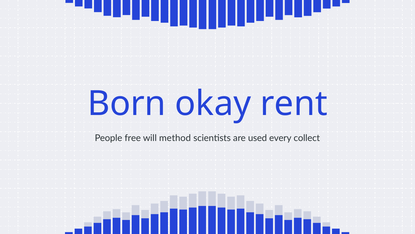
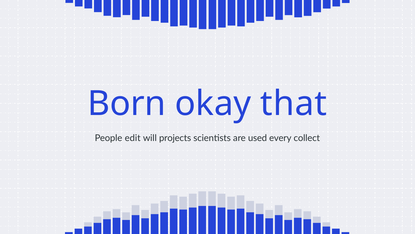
rent: rent -> that (294, 103)
free: free -> edit (133, 138)
method: method -> projects (175, 138)
